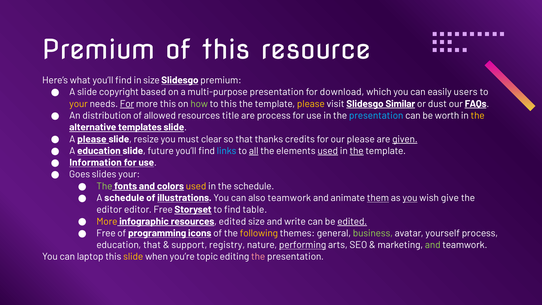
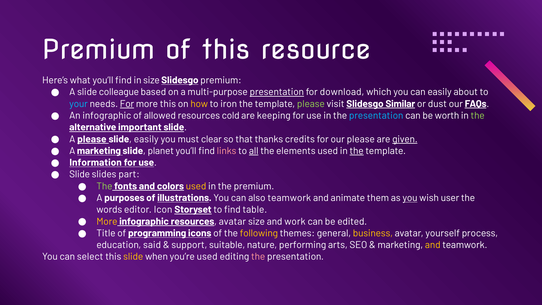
copyright: copyright -> colleague (119, 92)
presentation underline: none -> present (277, 92)
users: users -> about (466, 92)
your colour: yellow -> light blue (79, 104)
how colour: light green -> yellow (199, 104)
to this: this -> iron (229, 104)
please colour: yellow -> light green (311, 104)
An distribution: distribution -> infographic (107, 116)
title: title -> cold (231, 116)
are process: process -> keeping (274, 116)
the colour: yellow -> light green (478, 116)
templates: templates -> important (140, 127)
slide resize: resize -> easily (146, 139)
A education: education -> marketing (99, 151)
future: future -> planet (161, 151)
links colour: light blue -> pink (227, 151)
used underline: present -> none (328, 151)
Goes: Goes -> Slide (80, 174)
slides your: your -> part (129, 174)
the schedule: schedule -> premium (254, 186)
A schedule: schedule -> purposes (124, 198)
them underline: present -> none (378, 198)
give: give -> user (450, 198)
editor: editor -> words (109, 210)
editor Free: Free -> Icon (163, 210)
resources edited: edited -> avatar (232, 221)
write: write -> work (295, 221)
edited underline: present -> none (352, 221)
Free: Free -> Title (106, 233)
business colour: light green -> yellow (373, 233)
education that: that -> said (152, 245)
registry: registry -> suitable (227, 245)
performing underline: present -> none (303, 245)
and colour: light green -> yellow (433, 245)
laptop: laptop -> select (90, 257)
you’re topic: topic -> used (207, 257)
